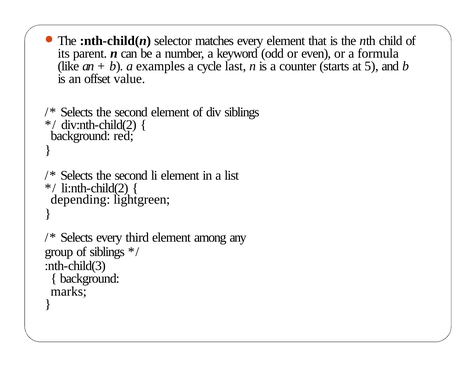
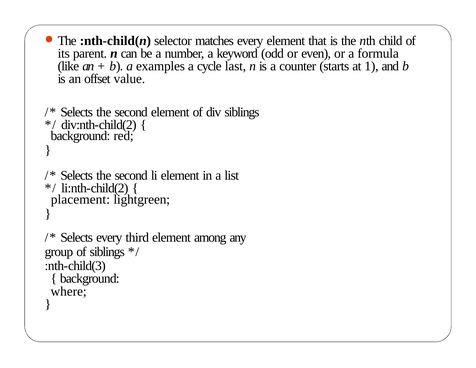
5: 5 -> 1 (372, 66)
depending: depending -> placement (80, 199)
marks: marks -> where (69, 291)
